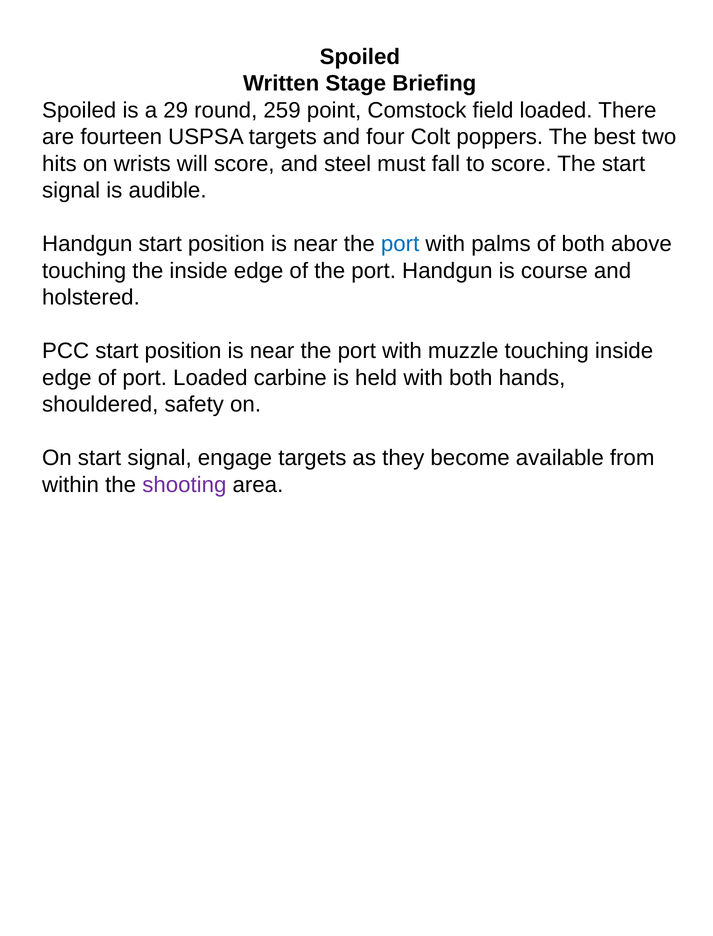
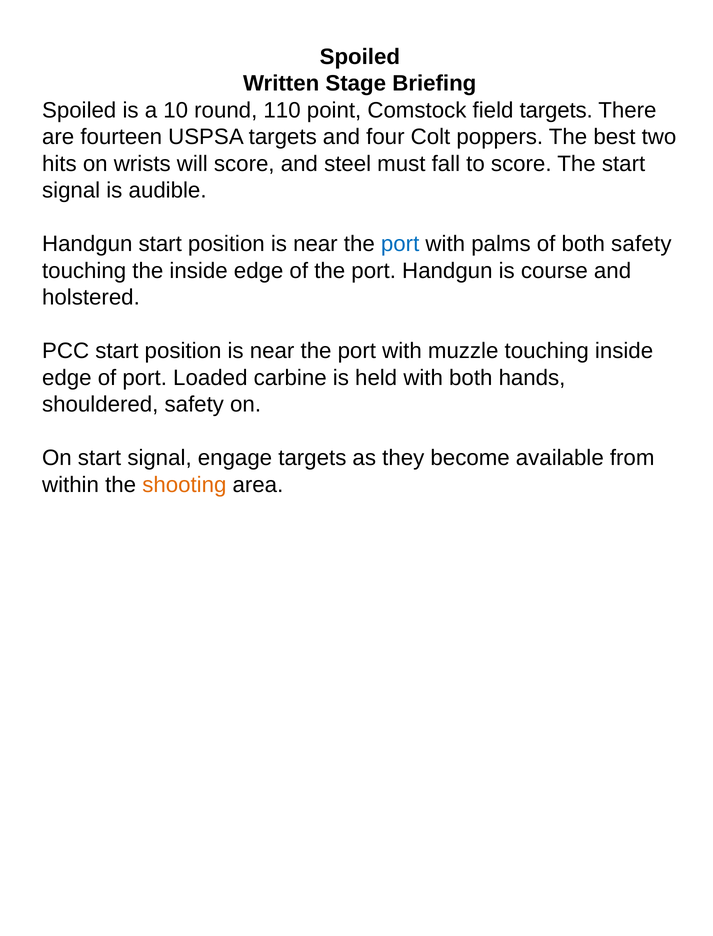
29: 29 -> 10 (176, 110)
259: 259 -> 110 (282, 110)
field loaded: loaded -> targets (556, 110)
both above: above -> safety (641, 244)
shooting colour: purple -> orange (184, 485)
